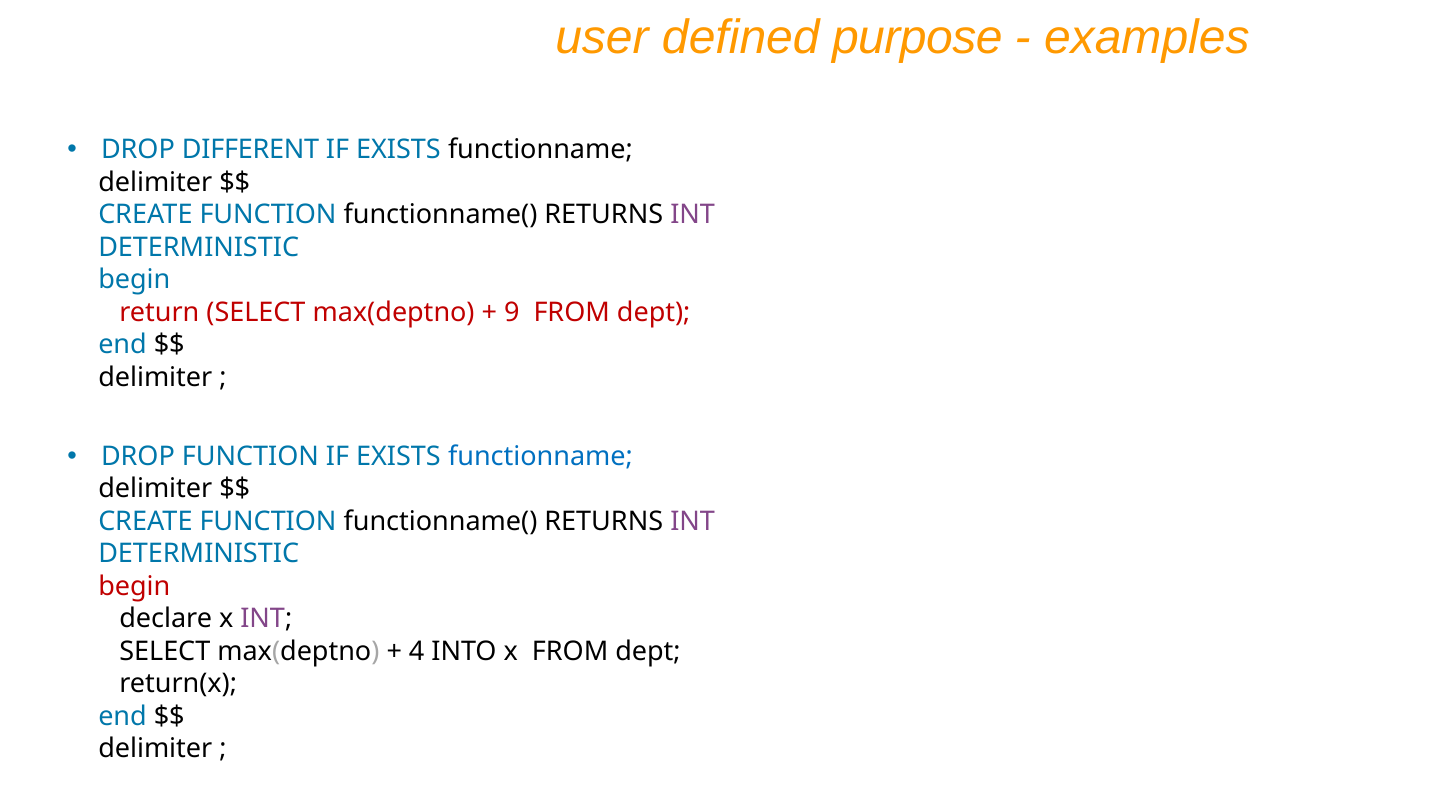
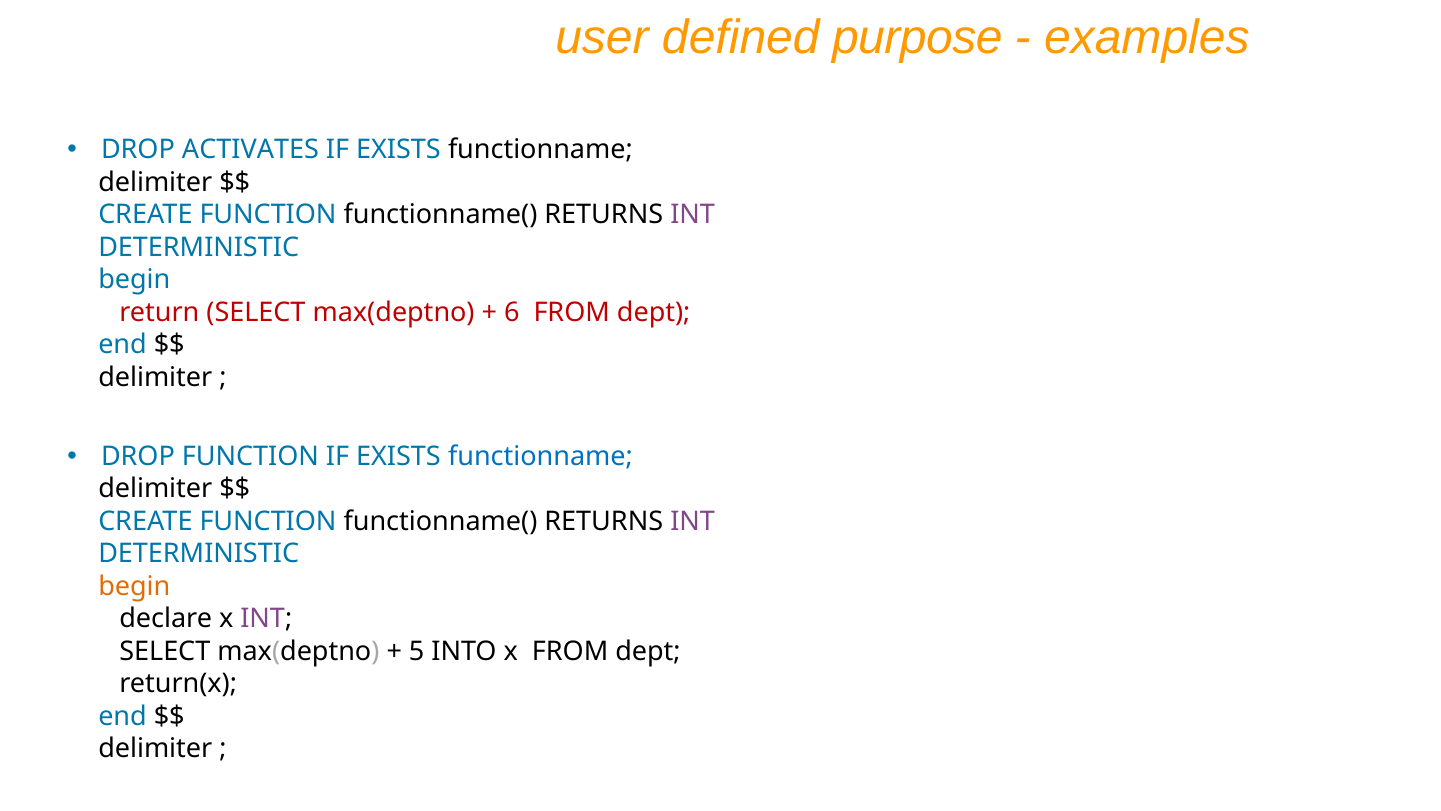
DIFFERENT: DIFFERENT -> ACTIVATES (250, 150)
9: 9 -> 6 (512, 312)
begin colour: red -> orange (134, 586)
4: 4 -> 5 (417, 651)
